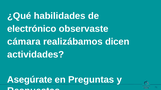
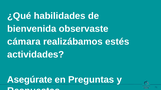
electrónico: electrónico -> bienvenida (32, 29)
dicen: dicen -> estés (117, 42)
